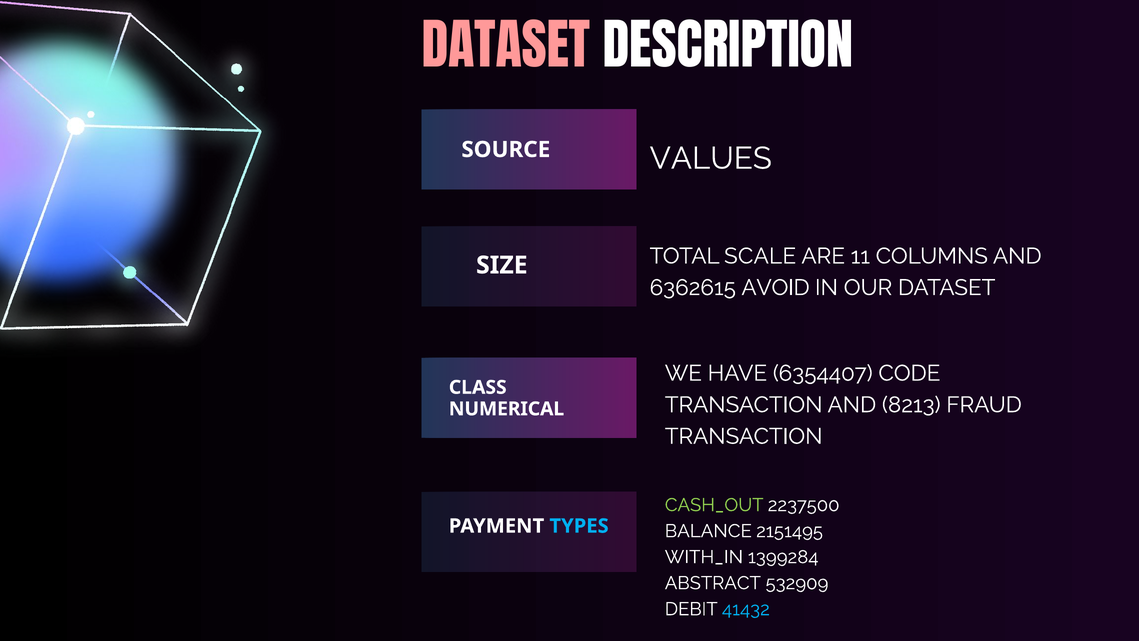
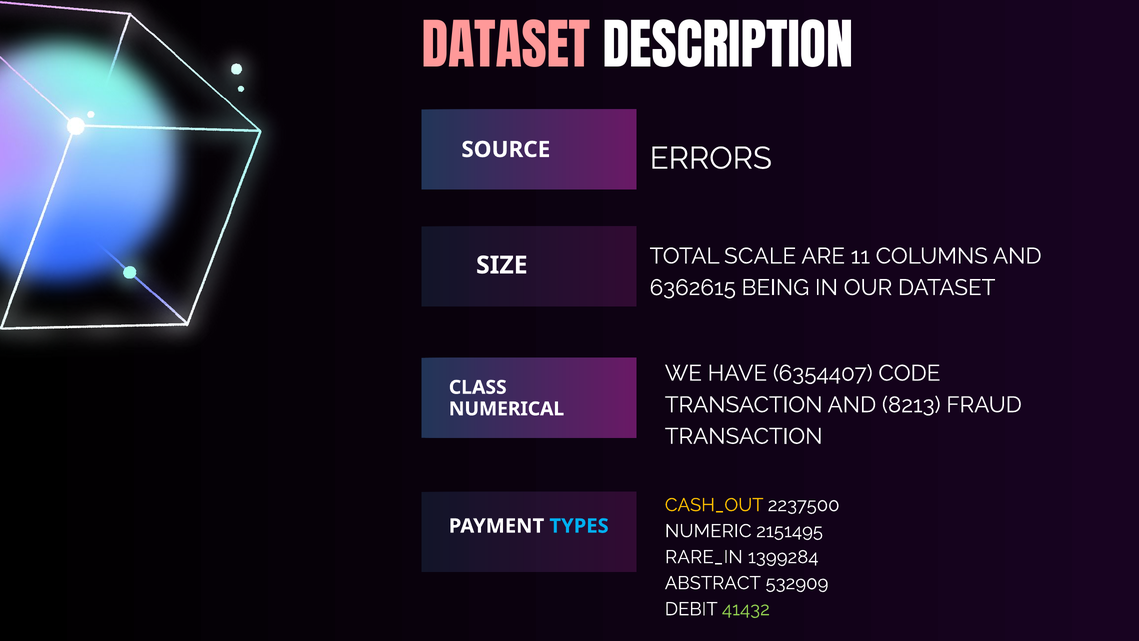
VALUES: VALUES -> ERRORS (711, 158)
AVOID: AVOID -> BEING (775, 288)
CASH_OUT colour: light green -> yellow (714, 505)
BALANCE: BALANCE -> NUMERIC (708, 531)
WITH_IN: WITH_IN -> RARE_IN (704, 557)
41432 colour: light blue -> light green (746, 609)
